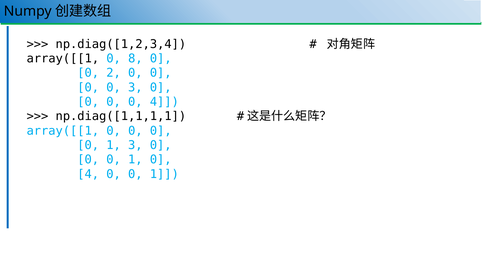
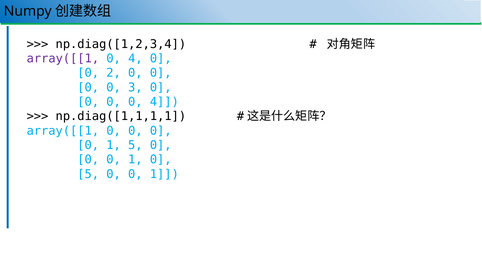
array([[1 colour: black -> purple (63, 59)
8: 8 -> 4 (135, 59)
1 3: 3 -> 5 (135, 145)
4: 4 -> 5 (88, 174)
